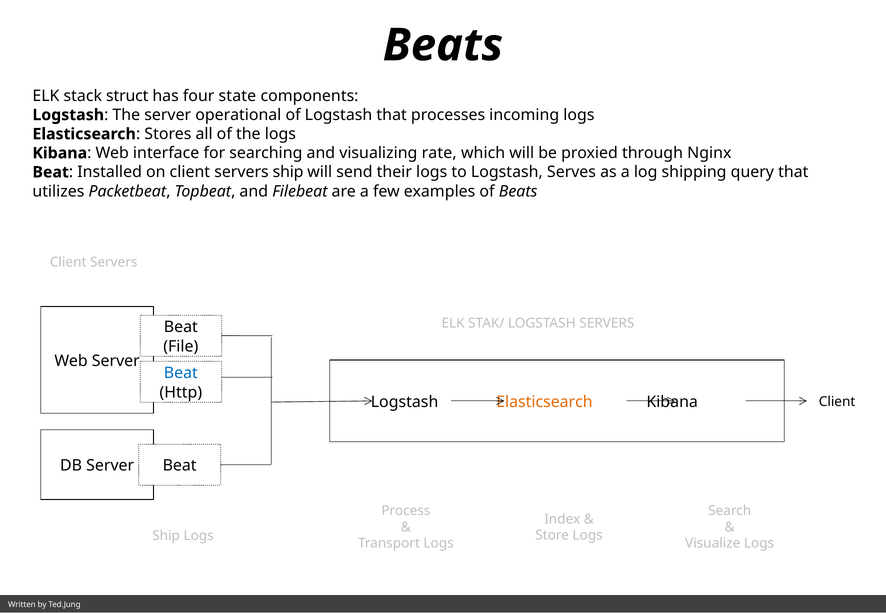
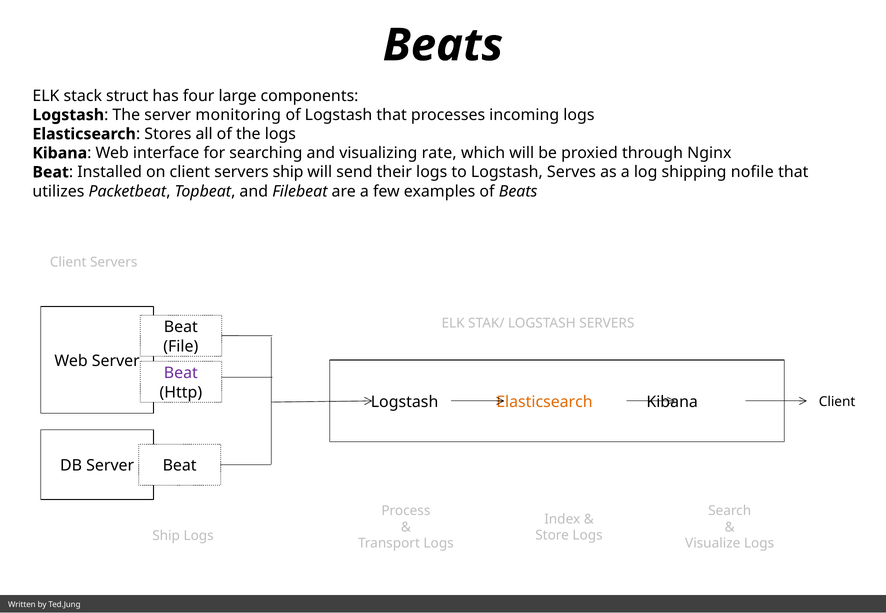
state: state -> large (238, 96)
operational: operational -> monitoring (238, 115)
query: query -> nofile (752, 172)
Beat colour: blue -> purple (181, 373)
